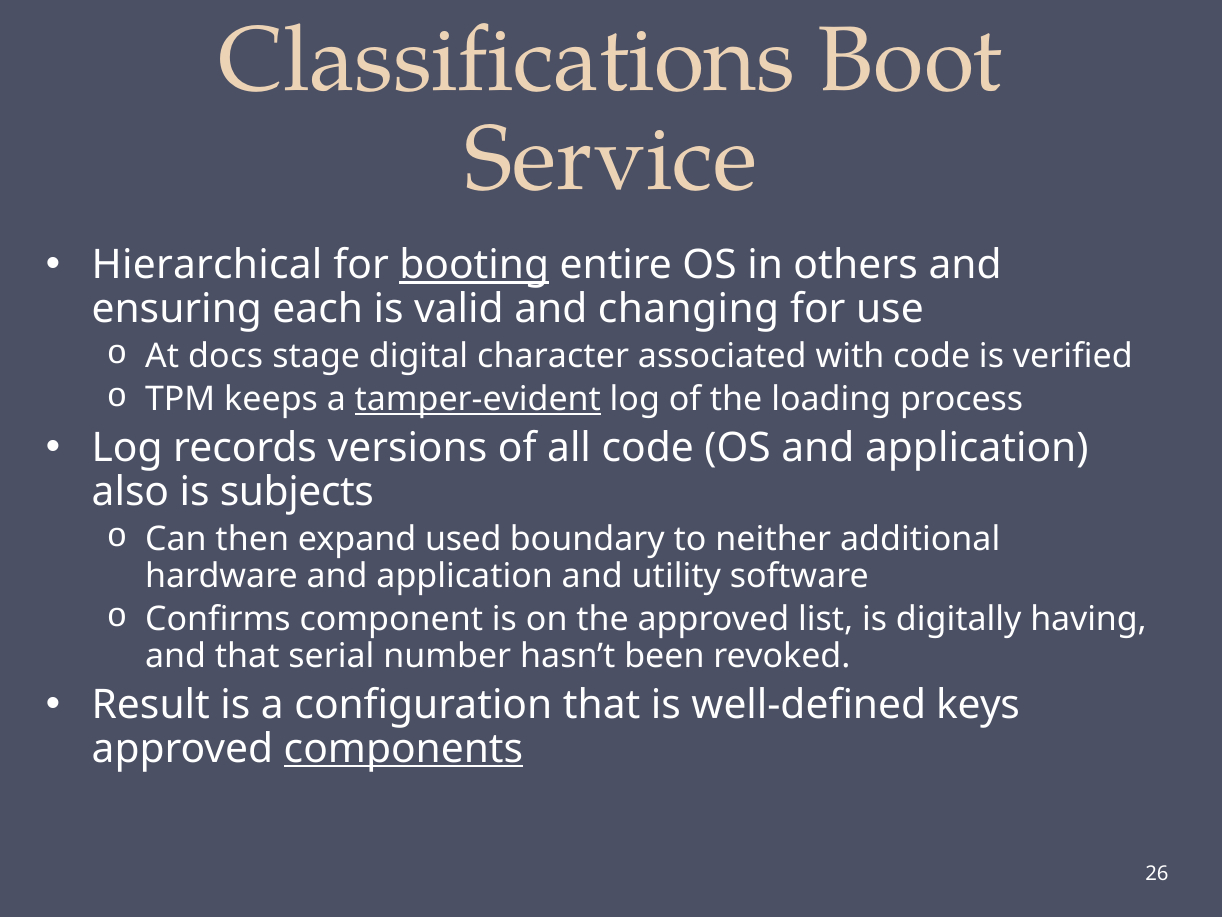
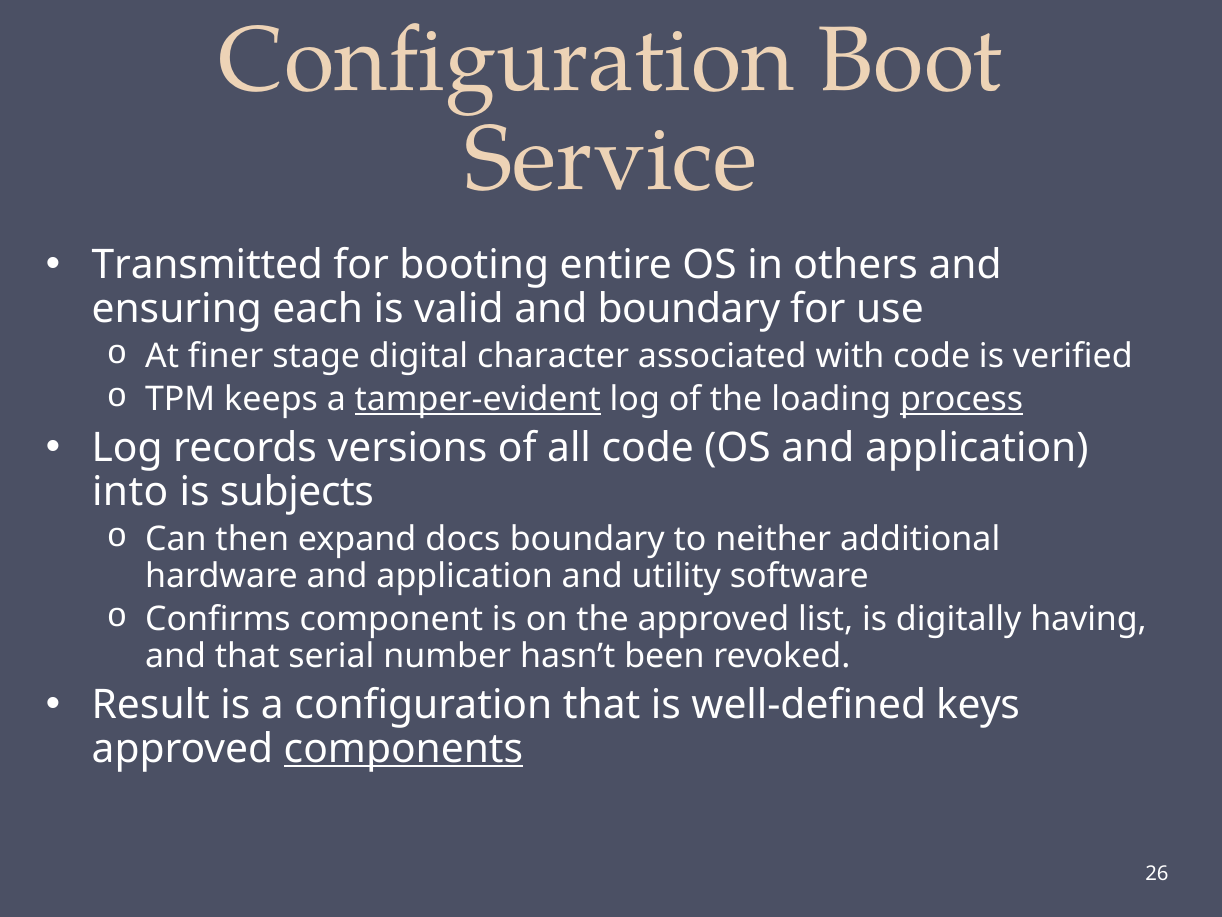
Classifications: Classifications -> Configuration (507, 61)
Hierarchical: Hierarchical -> Transmitted (207, 265)
booting underline: present -> none (474, 265)
and changing: changing -> boundary (689, 309)
docs: docs -> finer (226, 356)
process underline: none -> present (962, 399)
also: also -> into (130, 492)
used: used -> docs (463, 539)
